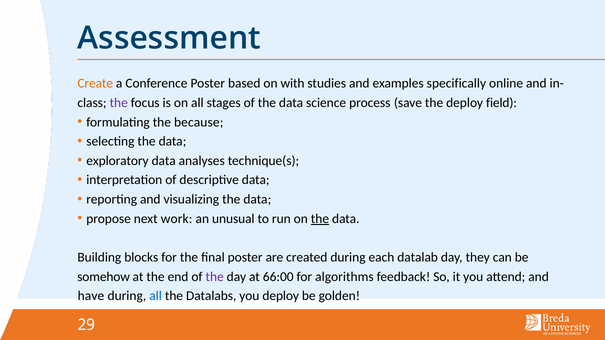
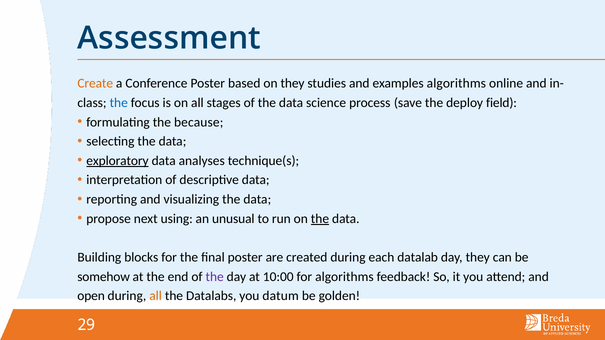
on with: with -> they (293, 84)
examples specifically: specifically -> algorithms (456, 84)
the colour: purple -> blue (119, 103)
exploratory underline: none -> present (117, 161)
work: work -> using (177, 219)
66:00: 66:00 -> 10:00 (278, 277)
have: have -> open (91, 296)
all colour: blue -> orange (156, 296)
you deploy: deploy -> datum (281, 296)
